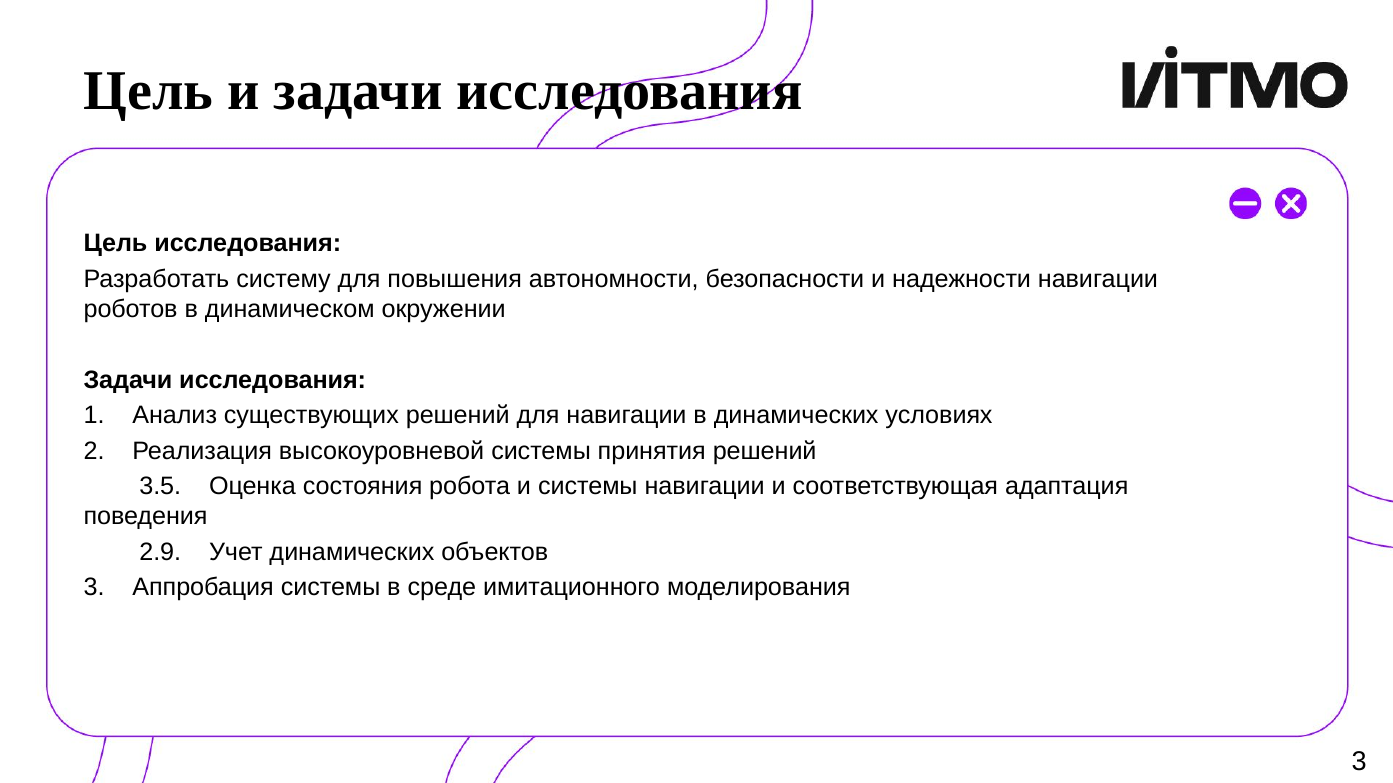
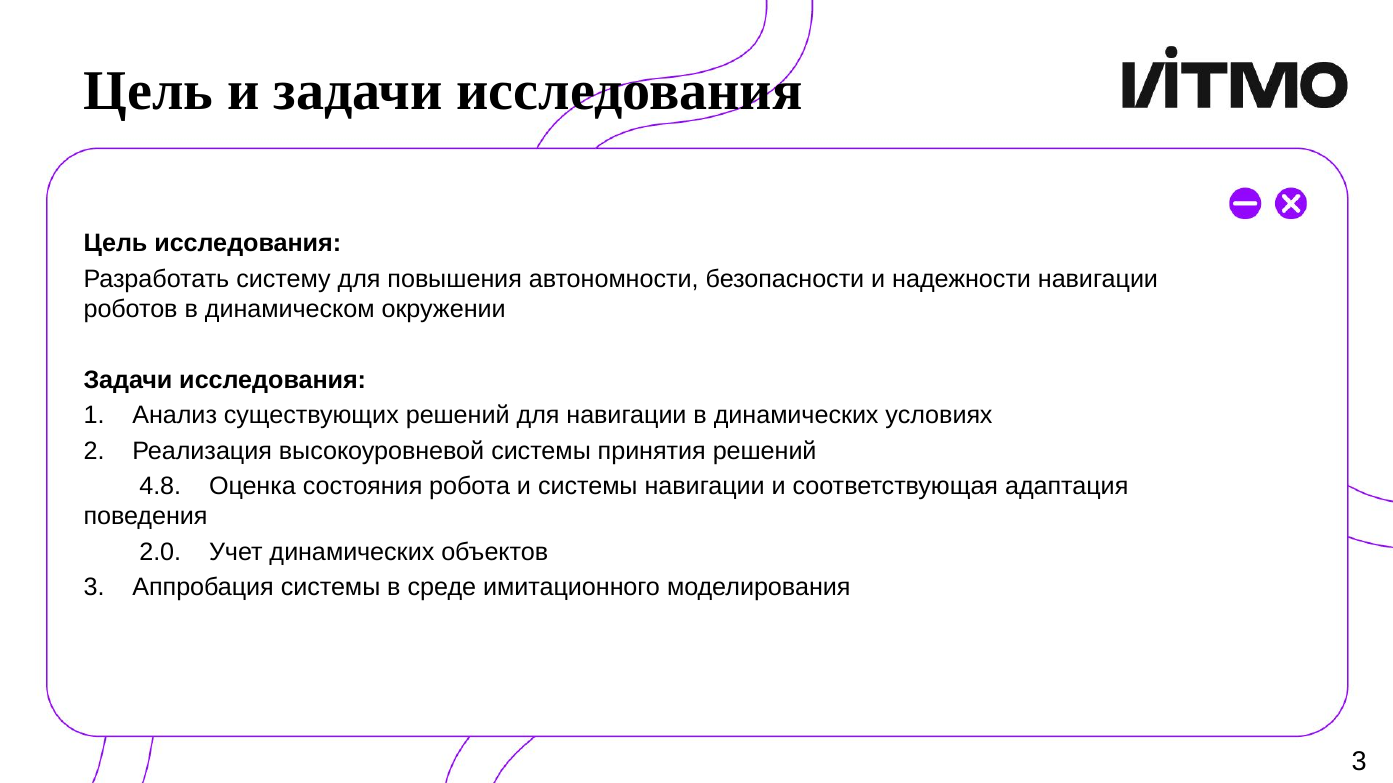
3.5: 3.5 -> 4.8 (160, 487)
2.9: 2.9 -> 2.0 (160, 552)
